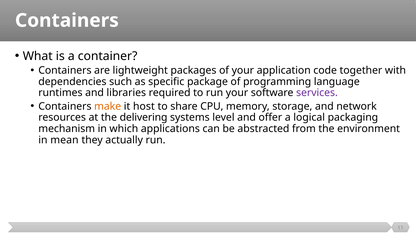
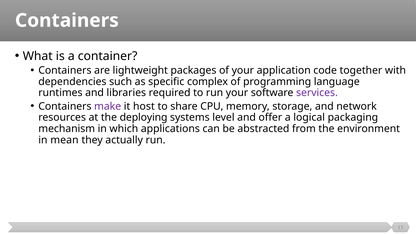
package: package -> complex (208, 82)
make colour: orange -> purple (108, 106)
delivering: delivering -> deploying (144, 117)
